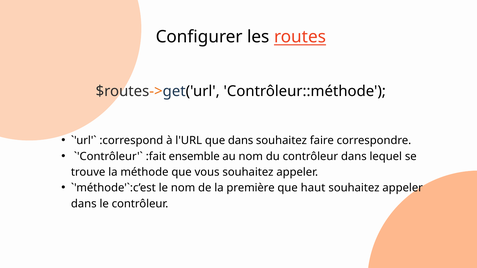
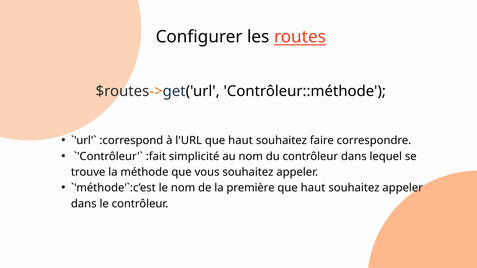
l'URL que dans: dans -> haut (241, 141)
ensemble: ensemble -> simplicité (194, 157)
